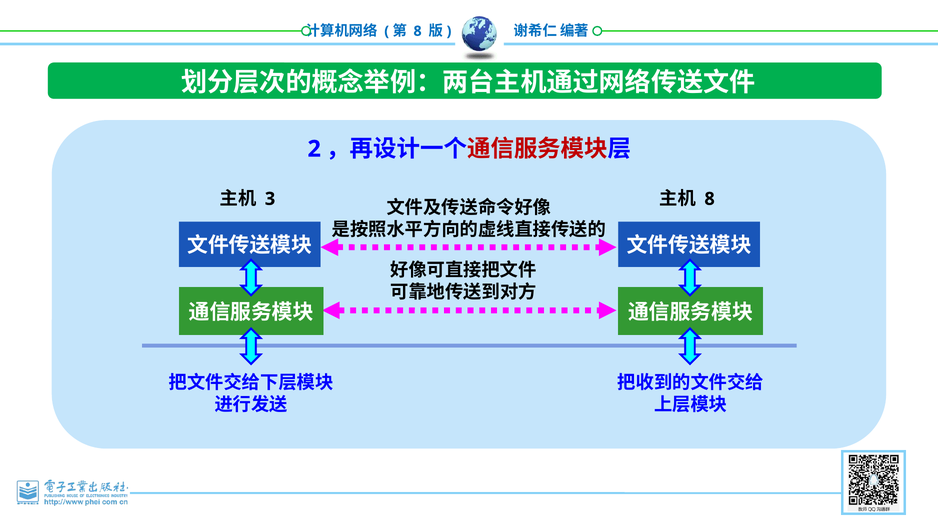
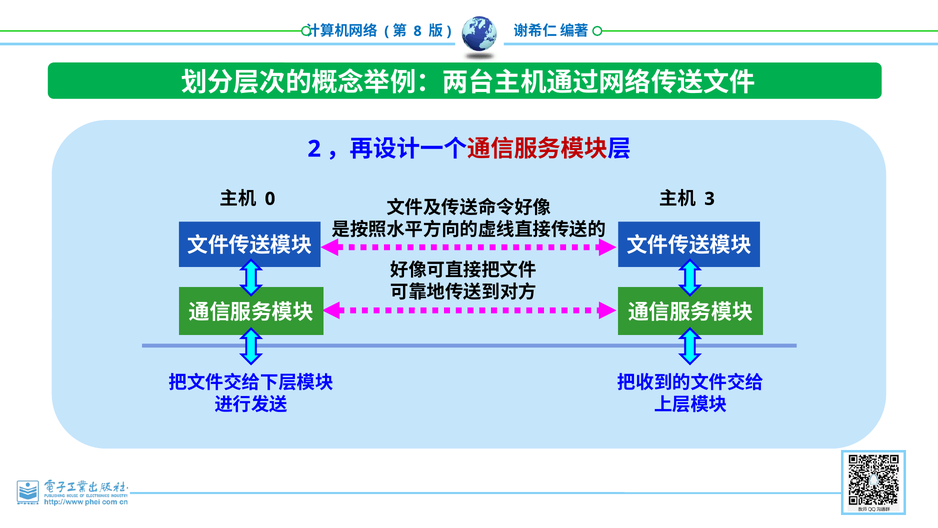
3: 3 -> 0 (270, 199)
8: 8 -> 3 (710, 199)
